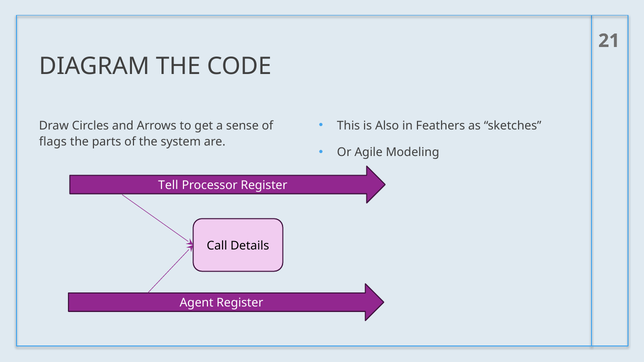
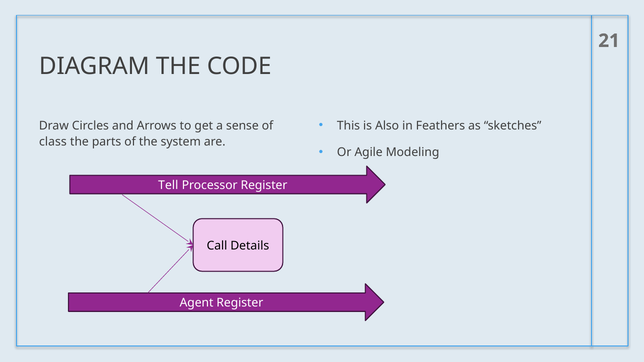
flags: flags -> class (53, 142)
